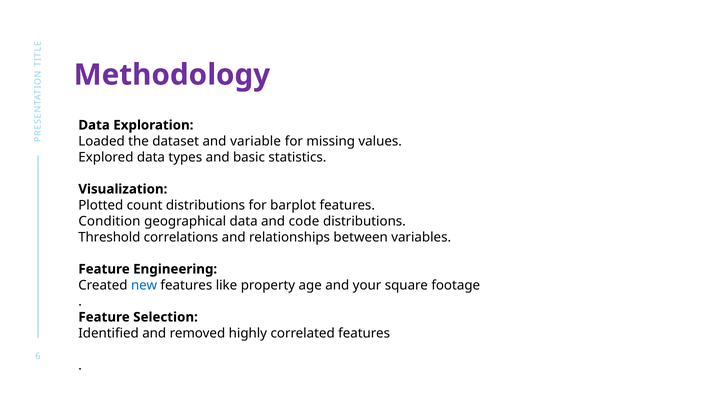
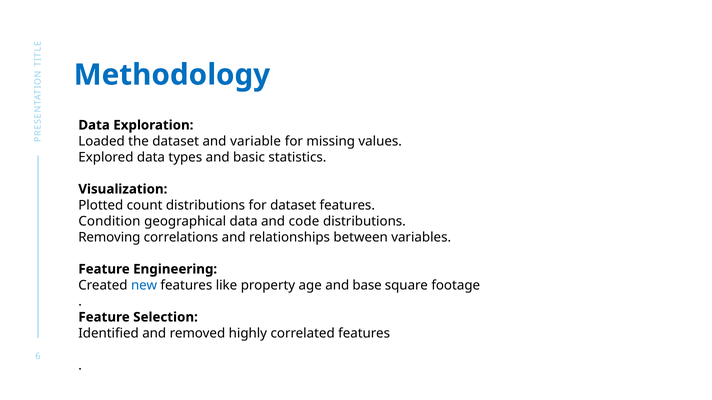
Methodology colour: purple -> blue (172, 75)
for barplot: barplot -> dataset (293, 205)
Threshold: Threshold -> Removing (109, 237)
your: your -> base (367, 285)
